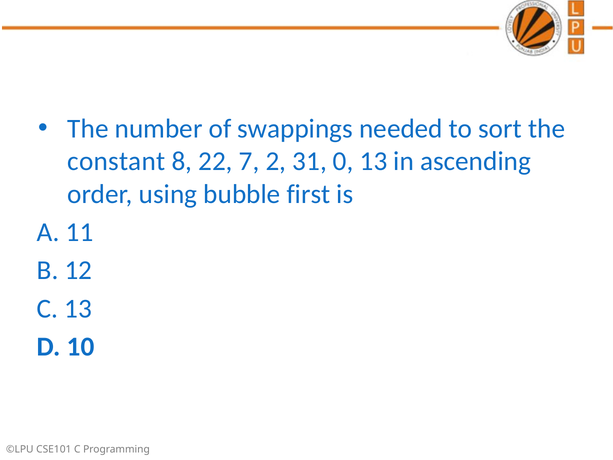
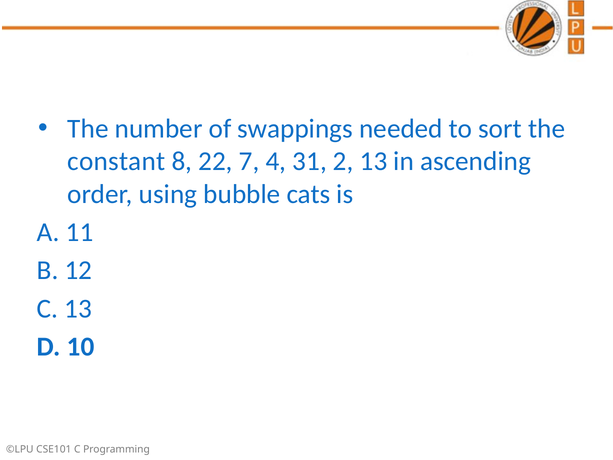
2: 2 -> 4 (276, 161)
0: 0 -> 2 (343, 161)
first: first -> cats (309, 194)
